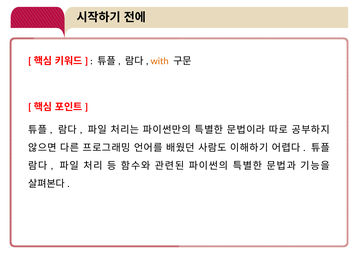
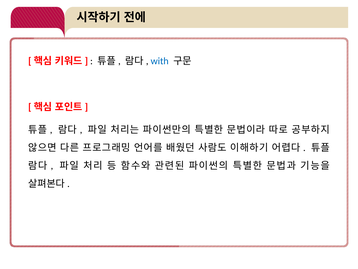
with colour: orange -> blue (160, 61)
